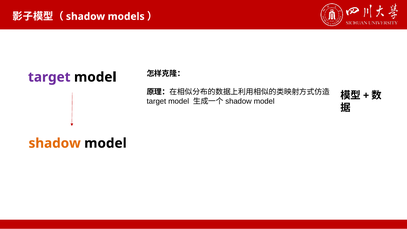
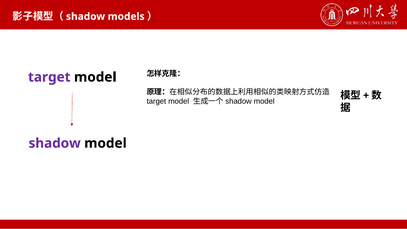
shadow colour: orange -> purple (55, 143)
